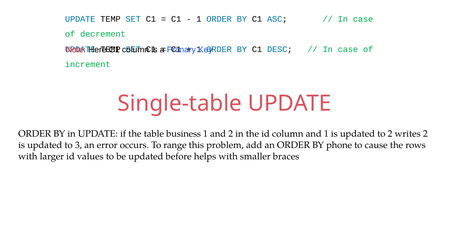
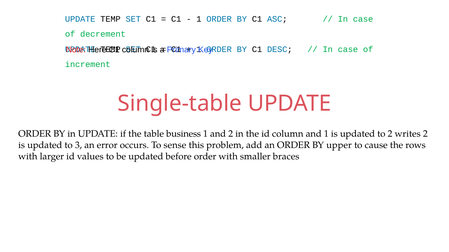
range: range -> sense (175, 145)
phone: phone -> upper (339, 145)
before helps: helps -> order (205, 157)
